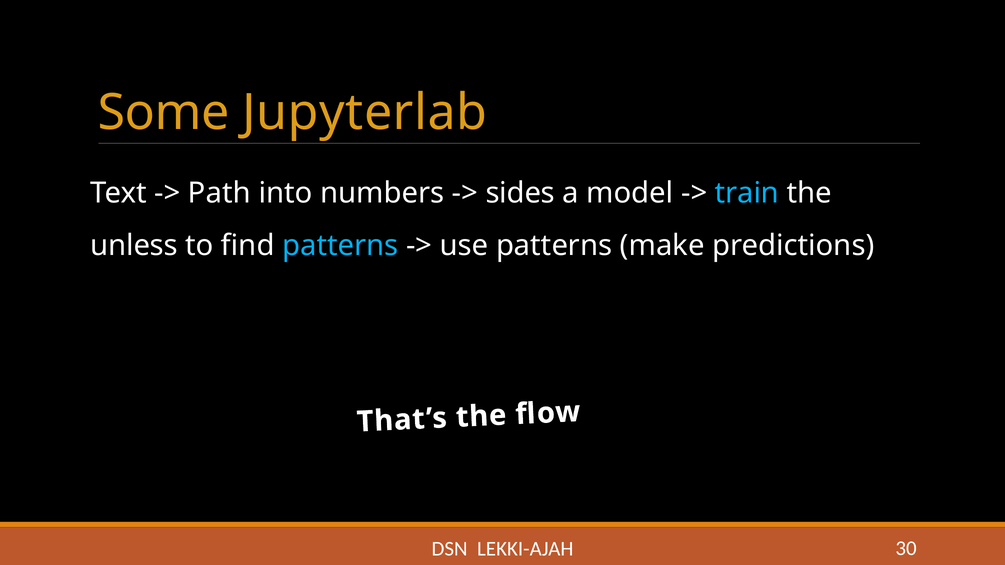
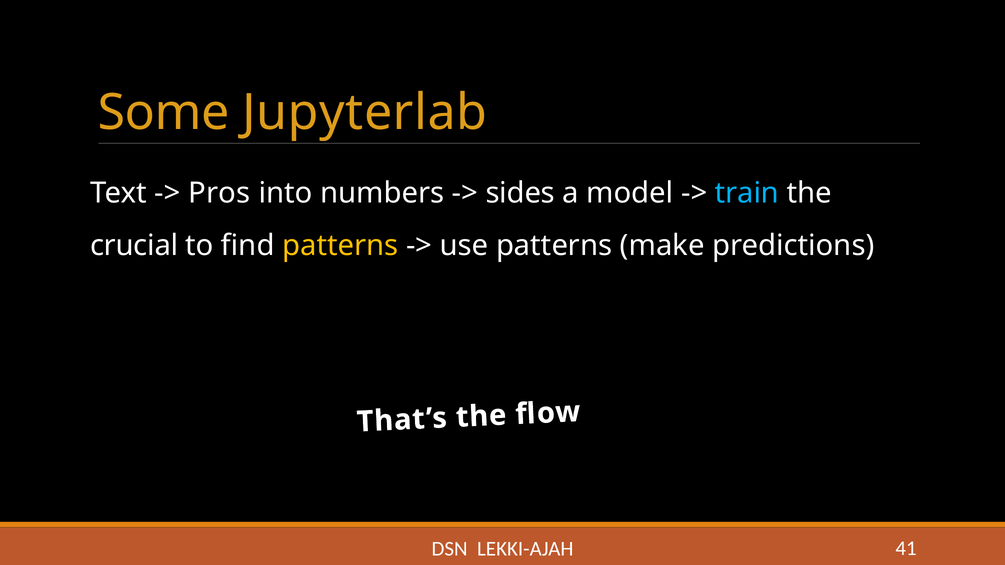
Path: Path -> Pros (219, 193)
unless: unless -> crucial (134, 246)
patterns colour: light blue -> yellow (340, 246)
30: 30 -> 41 (906, 549)
